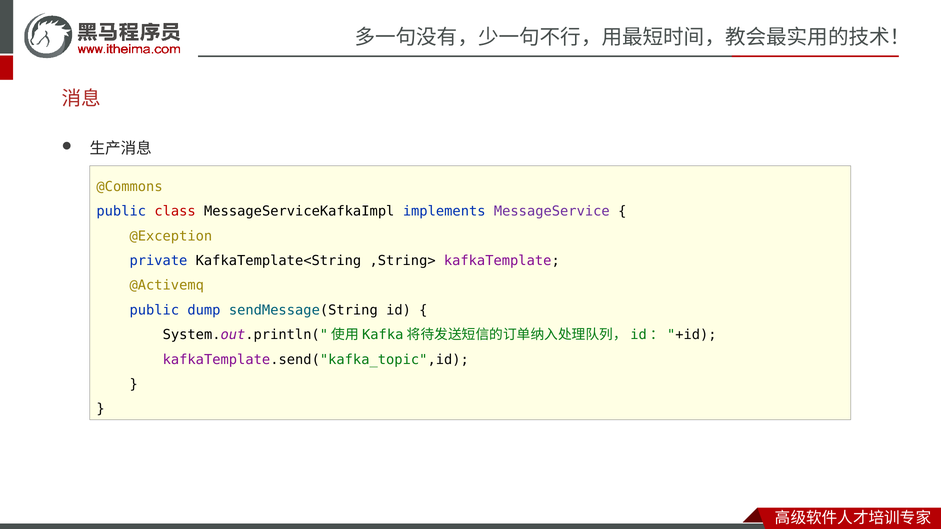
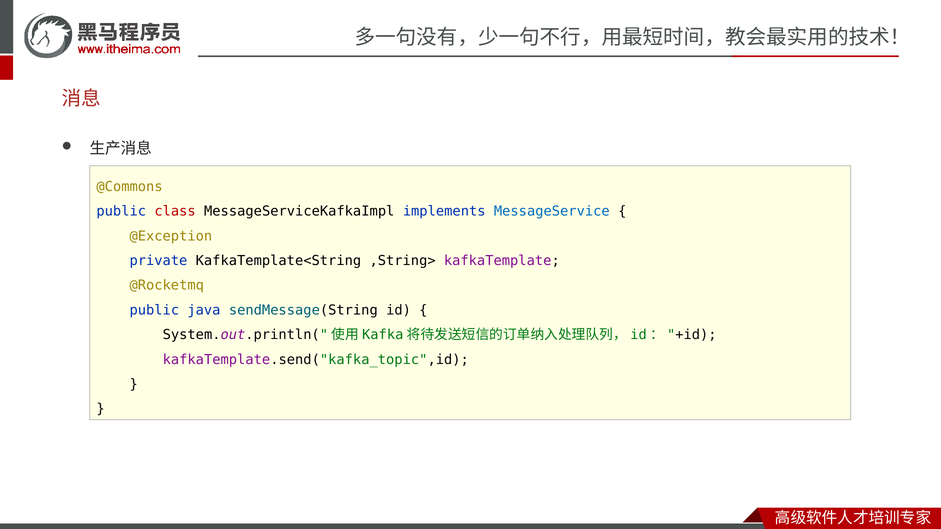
MessageService colour: purple -> blue (552, 212)
@Activemq: @Activemq -> @Rocketmq (167, 286)
dump: dump -> java (204, 310)
